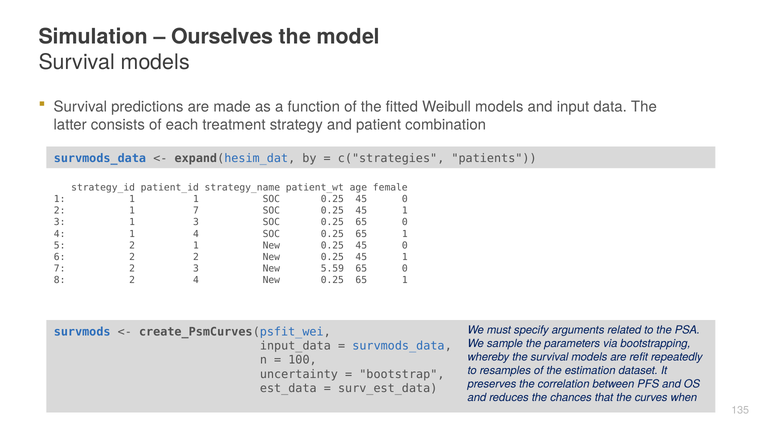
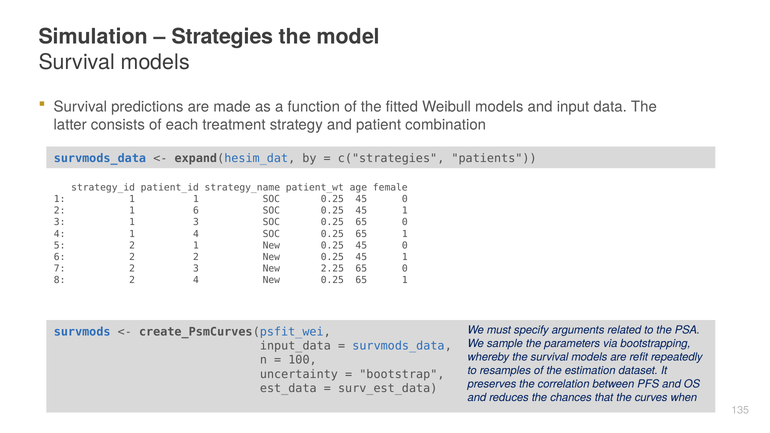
Ourselves: Ourselves -> Strategies (222, 37)
2 1 7: 7 -> 6 (196, 211)
5.59: 5.59 -> 2.25 (332, 269)
